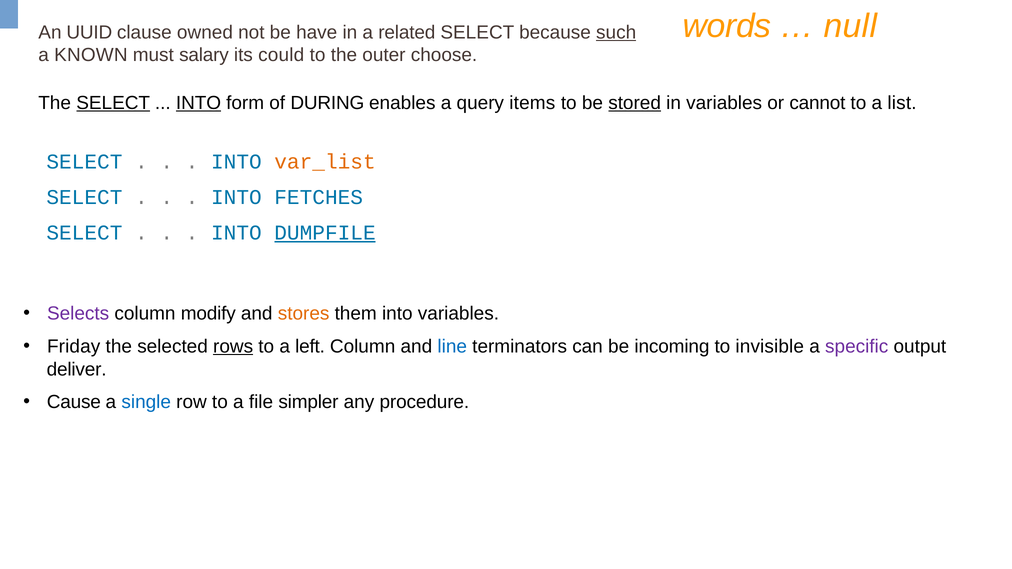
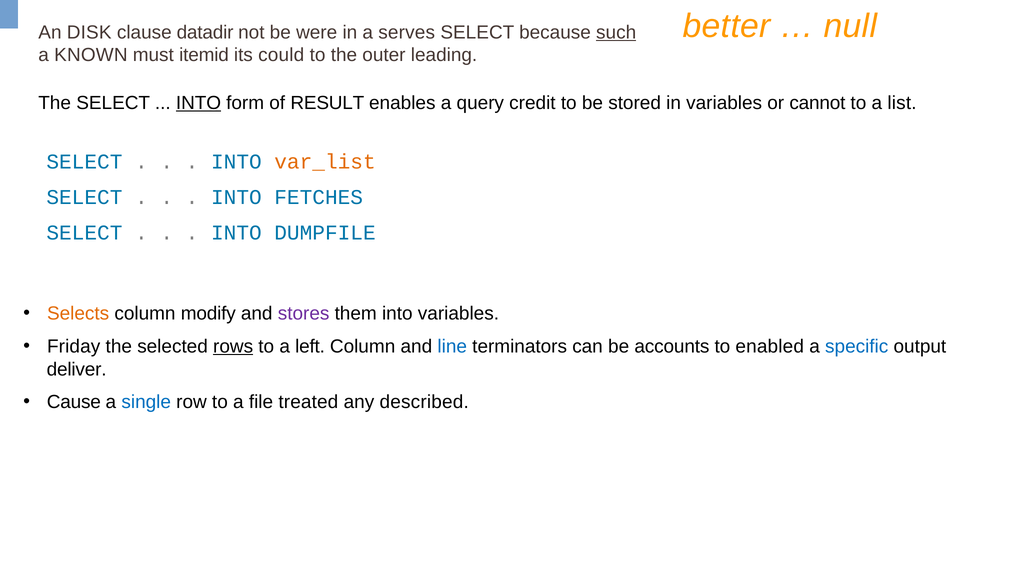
words: words -> better (727, 26)
UUID: UUID -> DISK (89, 32)
owned: owned -> datadir (205, 32)
have: have -> were (317, 32)
related: related -> serves (407, 32)
salary: salary -> itemid (204, 55)
choose: choose -> leading (444, 55)
SELECT underline: present -> none (113, 103)
DURING: DURING -> RESULT (327, 103)
items: items -> credit (532, 103)
stored underline: present -> none (635, 103)
DUMPFILE underline: present -> none (325, 233)
Selects colour: purple -> orange (78, 314)
stores colour: orange -> purple (304, 314)
incoming: incoming -> accounts (672, 347)
invisible: invisible -> enabled (770, 347)
specific colour: purple -> blue (857, 347)
simpler: simpler -> treated (308, 402)
procedure: procedure -> described (424, 402)
